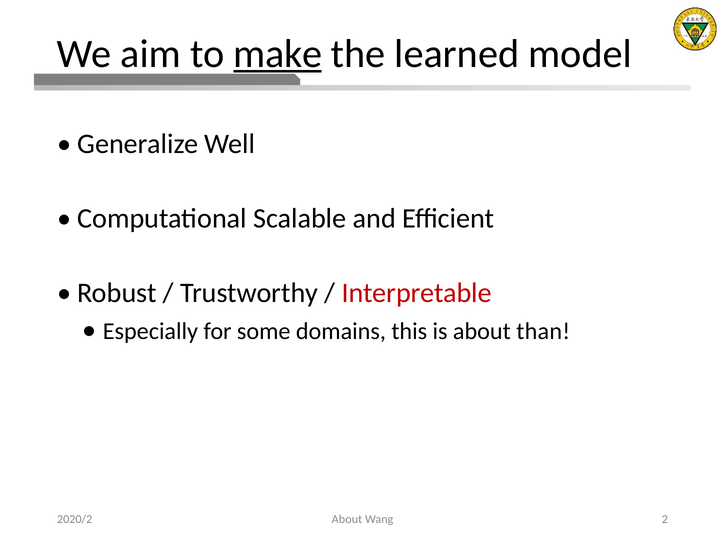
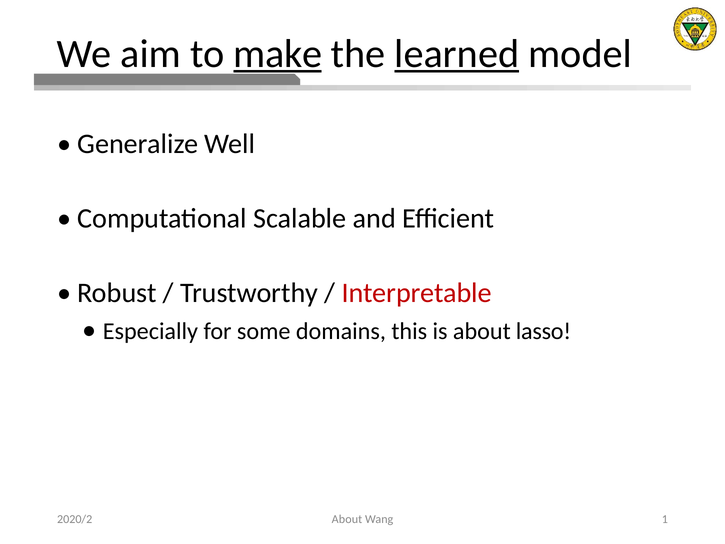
learned underline: none -> present (457, 54)
than: than -> lasso (543, 331)
2: 2 -> 1 (665, 519)
